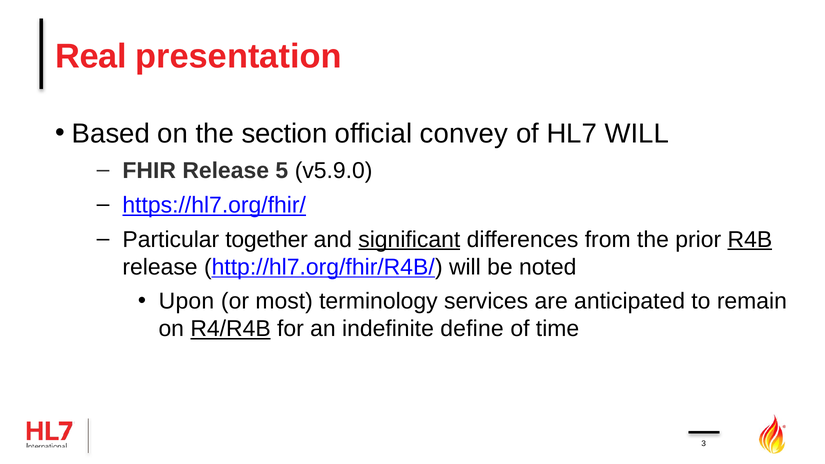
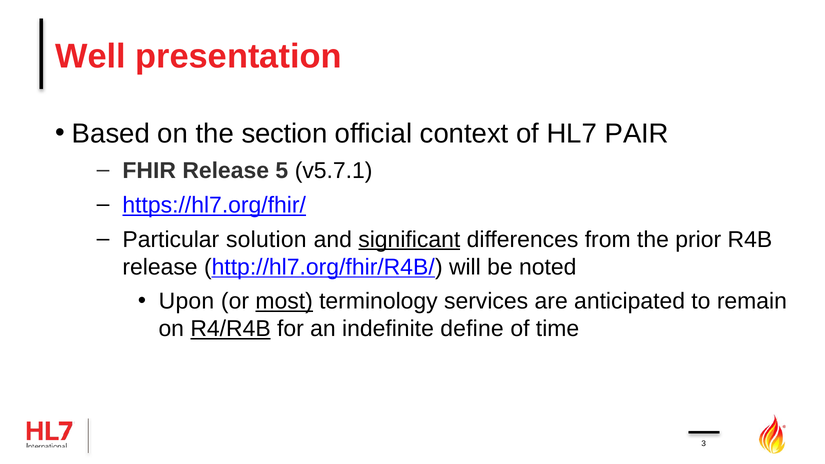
Real: Real -> Well (91, 56)
convey: convey -> context (464, 134)
HL7 WILL: WILL -> PAIR (637, 134)
v5.9.0: v5.9.0 -> v5.7.1 (334, 171)
together: together -> solution (266, 240)
R4B underline: present -> none (750, 240)
most underline: none -> present (284, 301)
